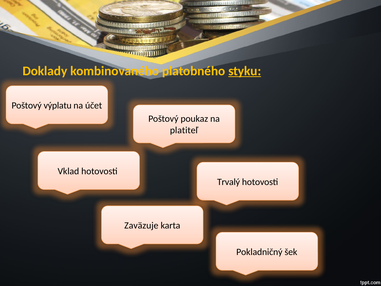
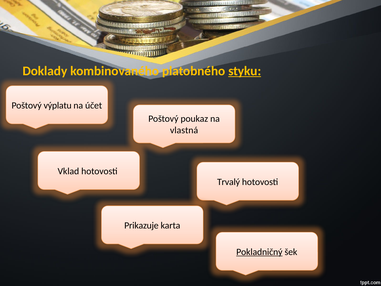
platiteľ: platiteľ -> vlastná (184, 130)
Zaväzuje: Zaväzuje -> Prikazuje (141, 225)
Pokladničný underline: none -> present (259, 252)
